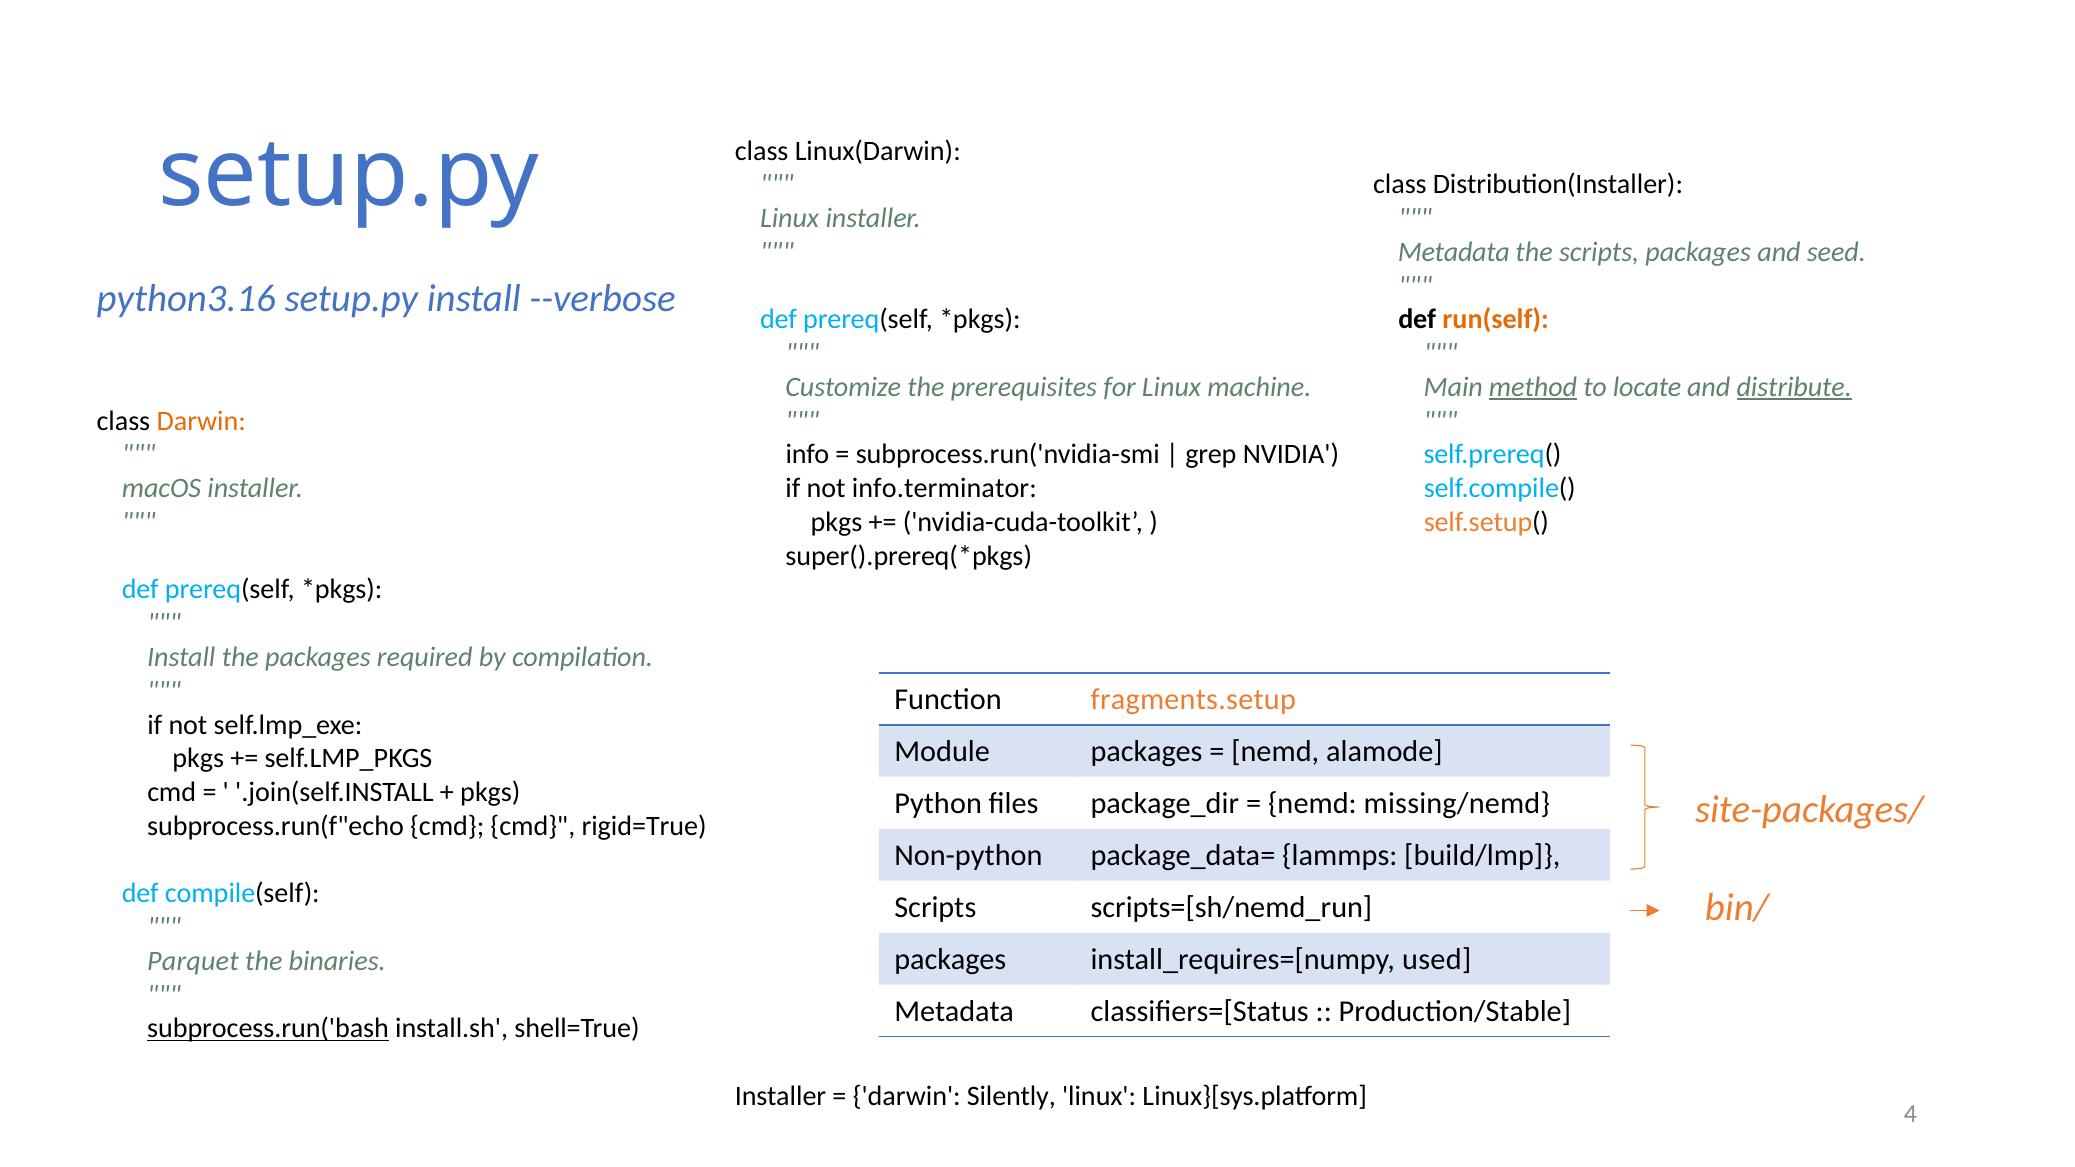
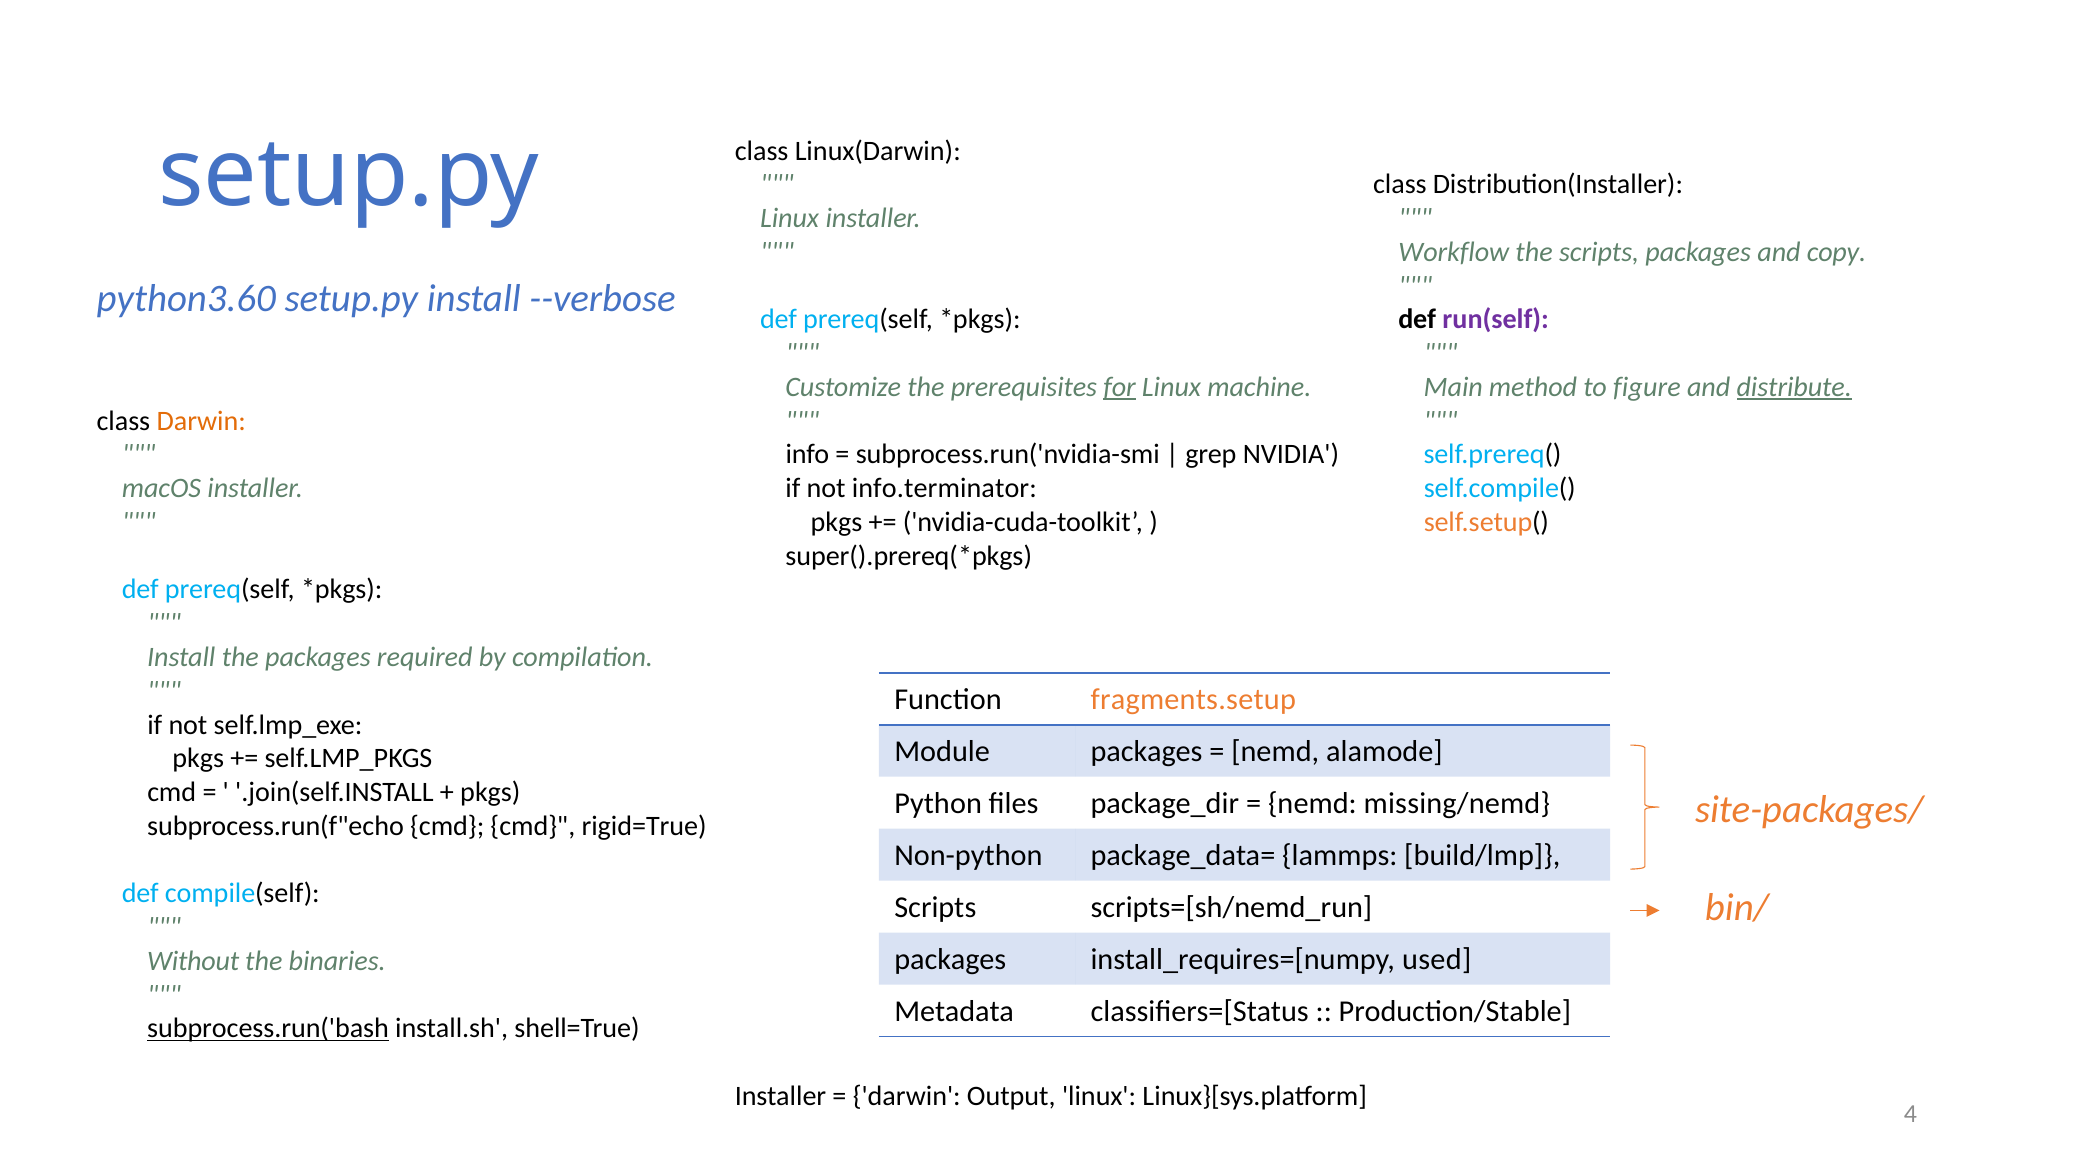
Metadata: Metadata -> Workflow (1454, 252)
seed: seed -> copy (1836, 252)
python3.16: python3.16 -> python3.60 (186, 298)
run(self colour: orange -> purple (1496, 320)
for underline: none -> present (1120, 387)
method underline: present -> none (1533, 387)
locate: locate -> figure (1647, 387)
Parquet: Parquet -> Without (193, 961)
Silently: Silently -> Output (1011, 1096)
